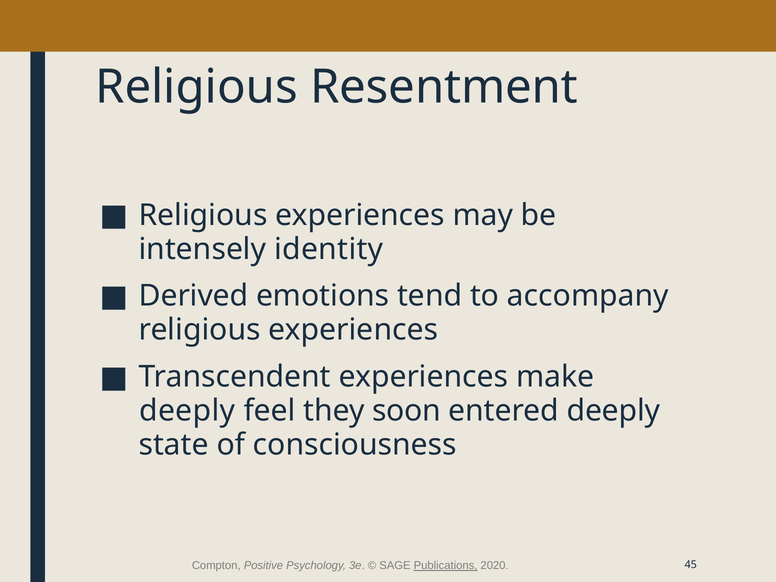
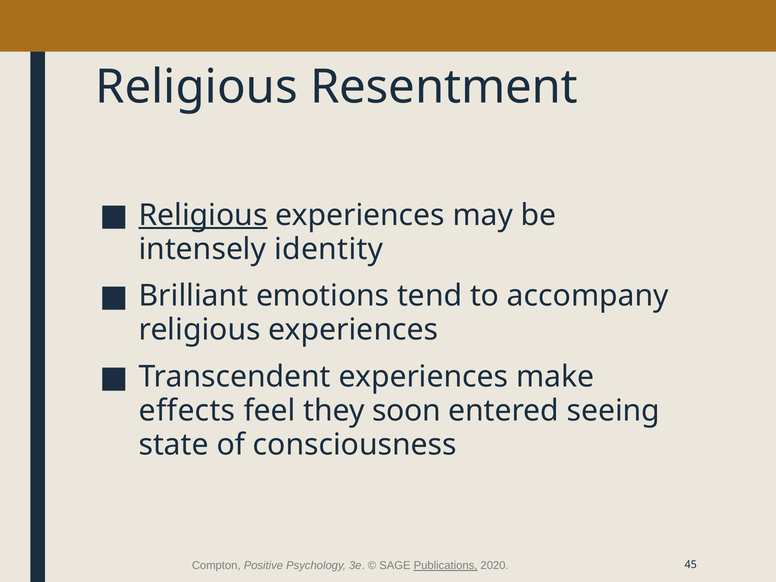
Religious underline: none -> present (203, 215)
Derived: Derived -> Brilliant (194, 296)
deeply: deeply -> effects (187, 411)
entered deeply: deeply -> seeing (613, 411)
